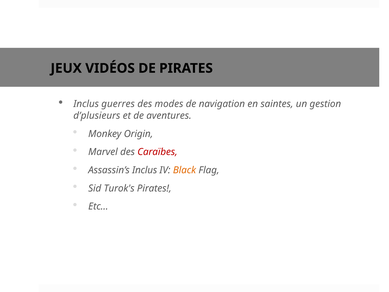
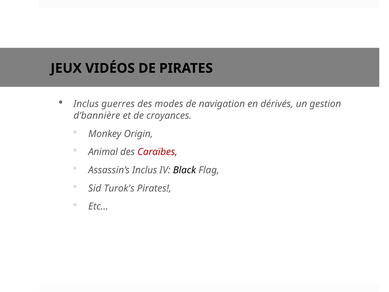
saintes: saintes -> dérivés (277, 104)
d’plusieurs: d’plusieurs -> d’bannière (97, 116)
aventures: aventures -> croyances (169, 116)
Marvel: Marvel -> Animal (103, 152)
Black colour: orange -> black (185, 170)
